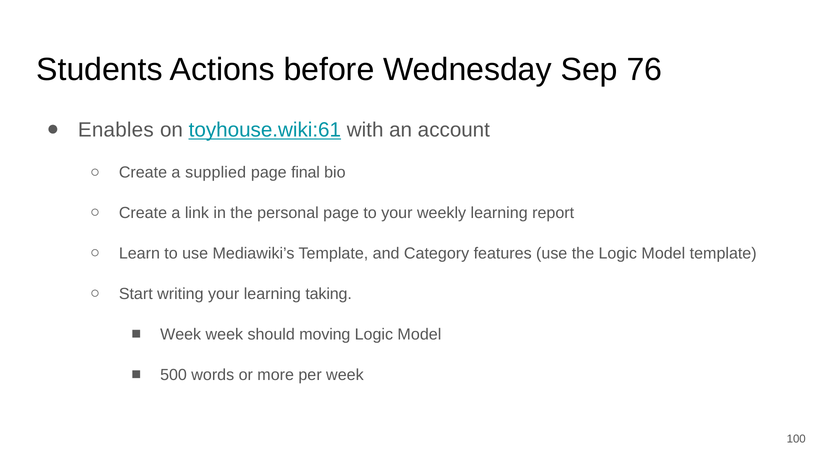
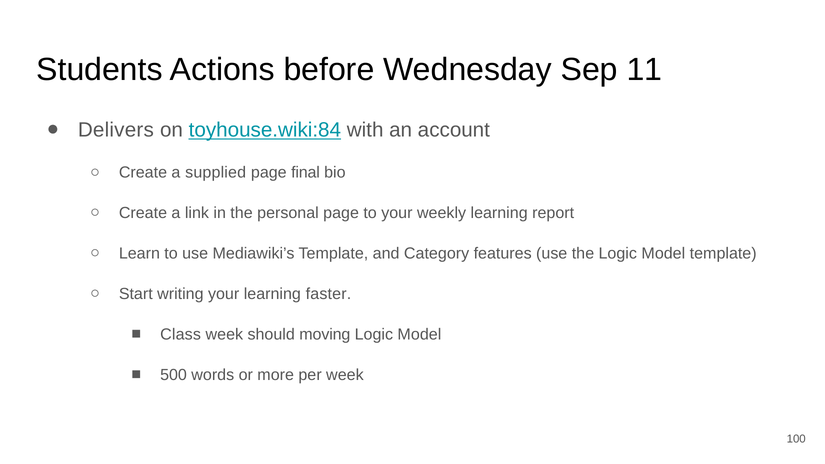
76: 76 -> 11 (644, 70)
Enables: Enables -> Delivers (116, 130)
toyhouse.wiki:61: toyhouse.wiki:61 -> toyhouse.wiki:84 (265, 130)
taking: taking -> faster (328, 294)
Week: Week -> Class (181, 334)
